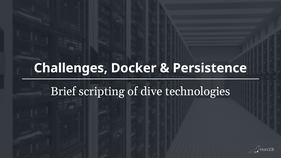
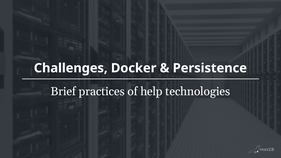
scripting: scripting -> practices (102, 91)
dive: dive -> help (152, 91)
